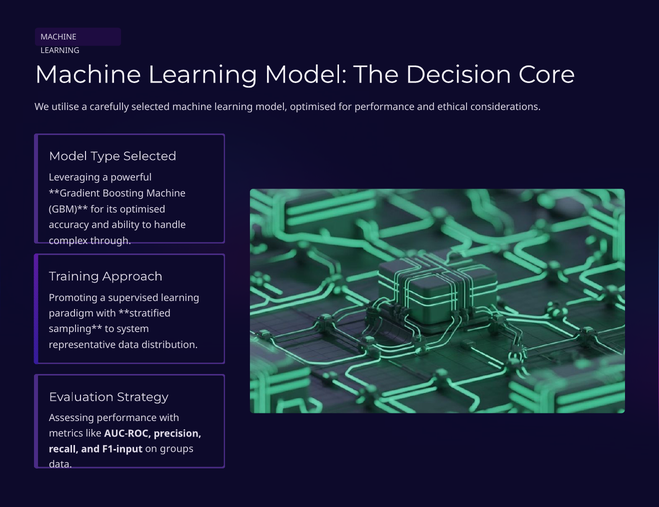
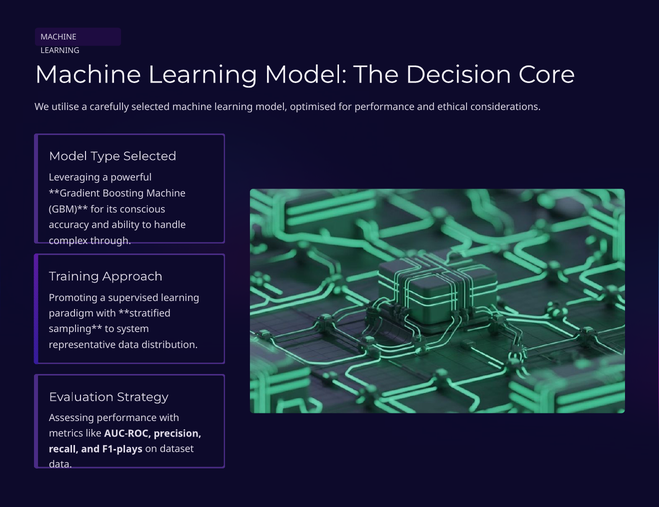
its optimised: optimised -> conscious (143, 209)
F1-input: F1-input -> F1-plays (122, 449)
groups: groups -> dataset (177, 449)
